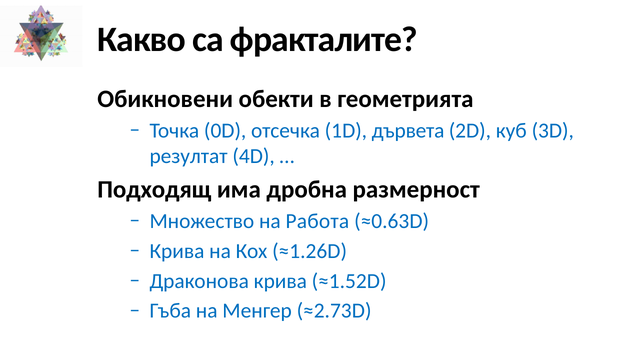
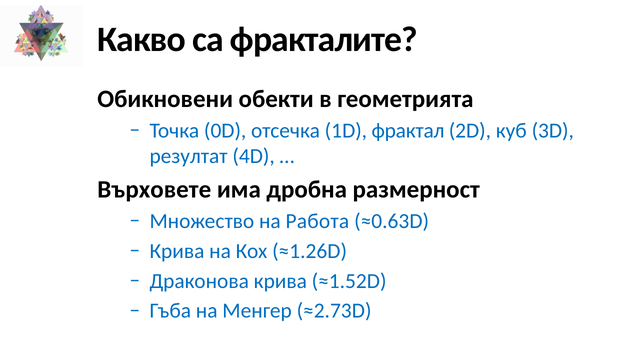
дървета: дървета -> фрактал (408, 131)
Подходящ: Подходящ -> Върховете (154, 189)
